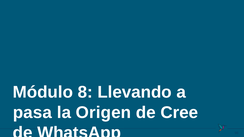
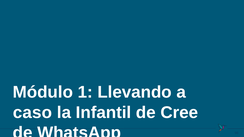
8: 8 -> 1 (85, 92)
pasa: pasa -> caso (32, 113)
Origen: Origen -> Infantil (104, 113)
